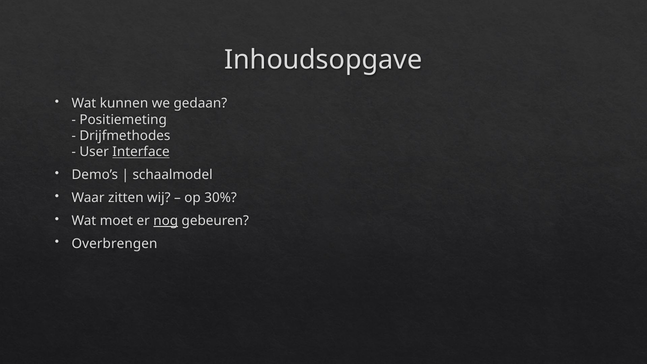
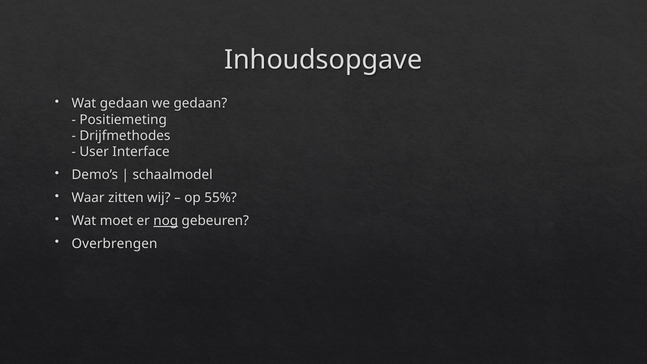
Wat kunnen: kunnen -> gedaan (124, 103)
Interface underline: present -> none (141, 152)
30%: 30% -> 55% (221, 198)
